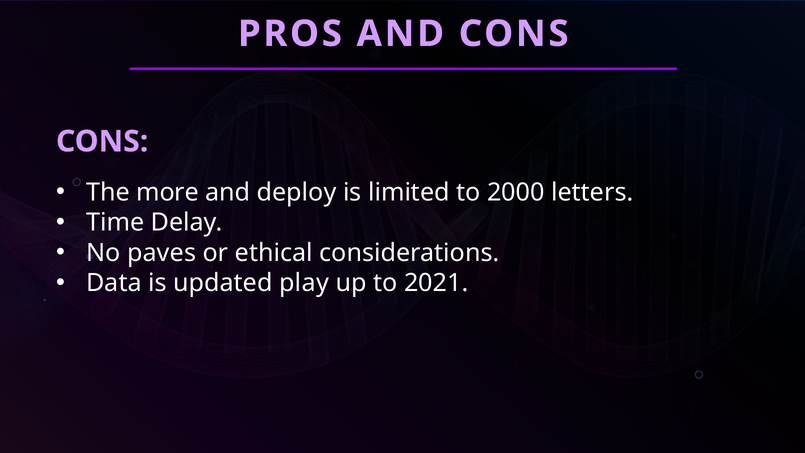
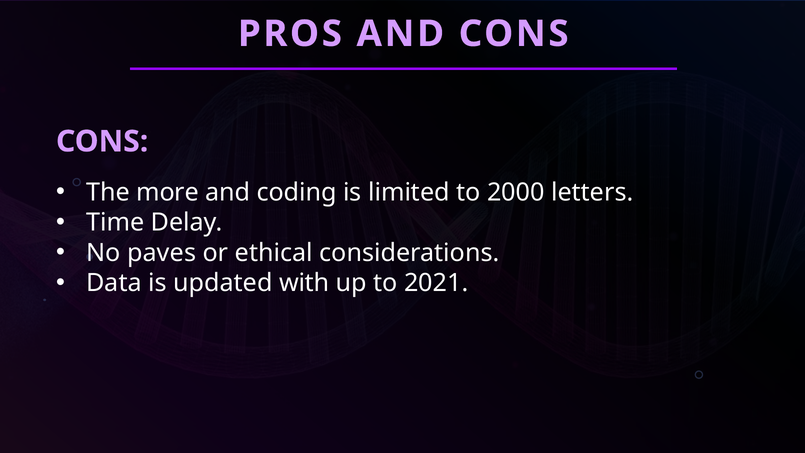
deploy: deploy -> coding (297, 192)
play: play -> with (304, 283)
